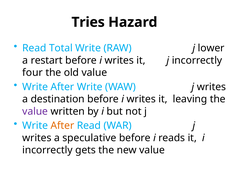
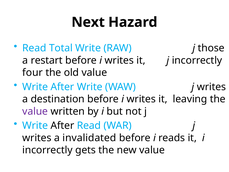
Tries: Tries -> Next (88, 22)
lower: lower -> those (211, 48)
After colour: orange -> black (62, 125)
speculative: speculative -> invalidated (89, 138)
